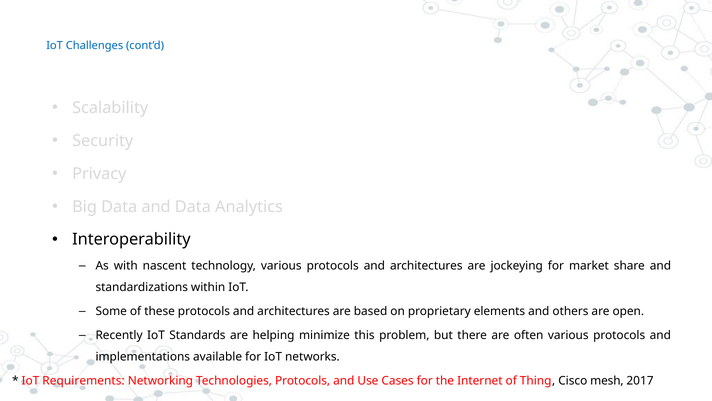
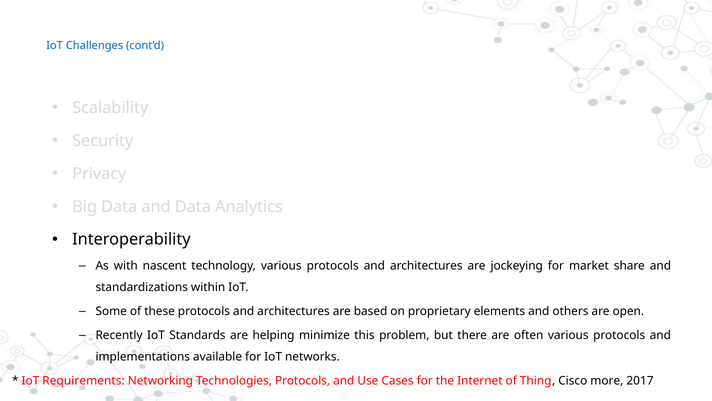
mesh: mesh -> more (607, 380)
